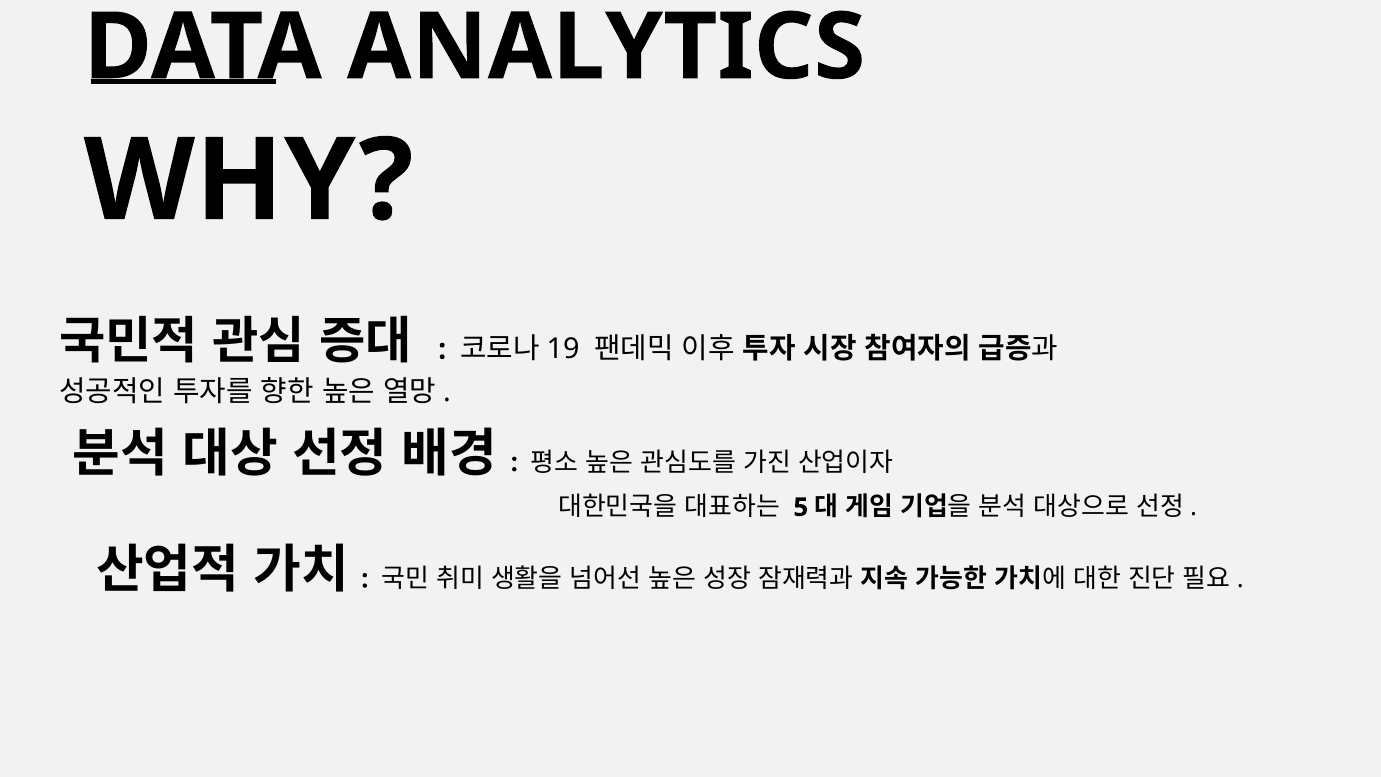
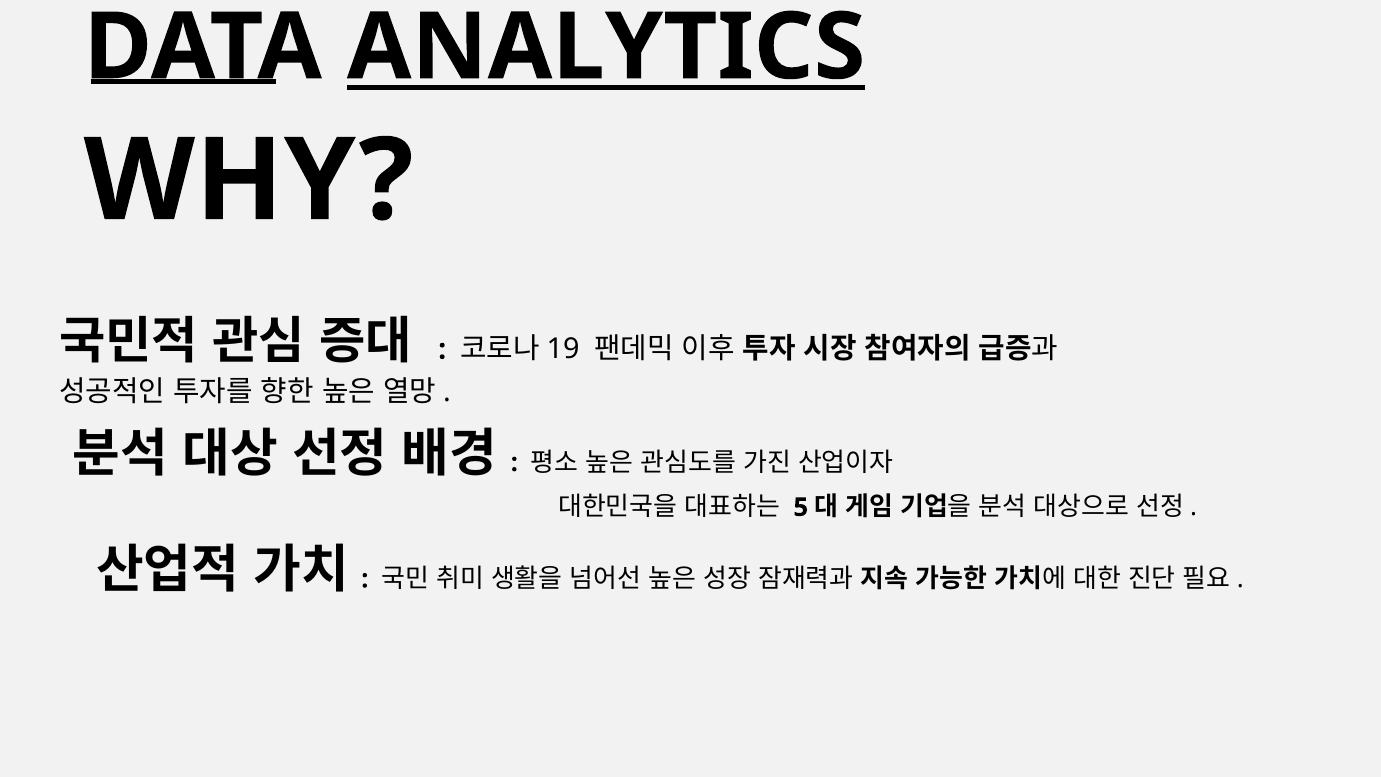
ANALYTICS underline: none -> present (606, 47)
